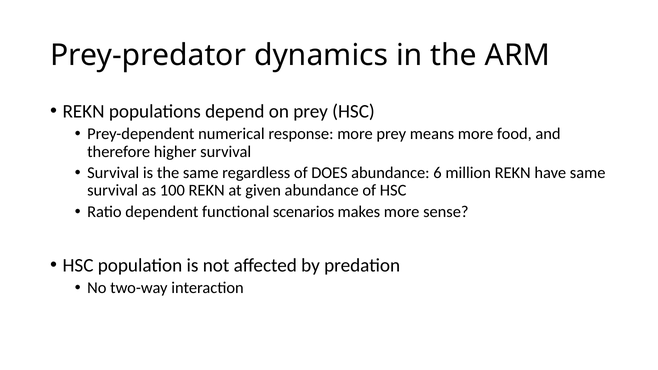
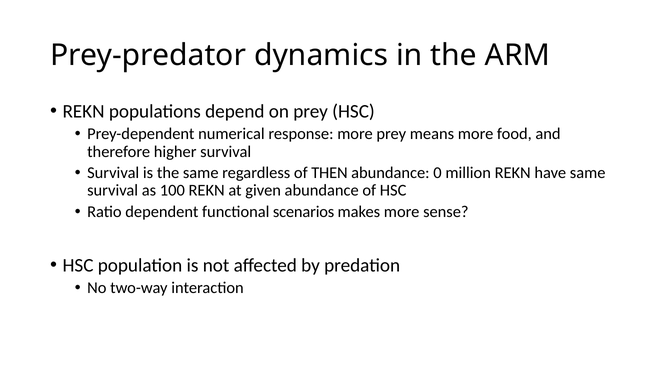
DOES: DOES -> THEN (329, 173)
6: 6 -> 0 (437, 173)
